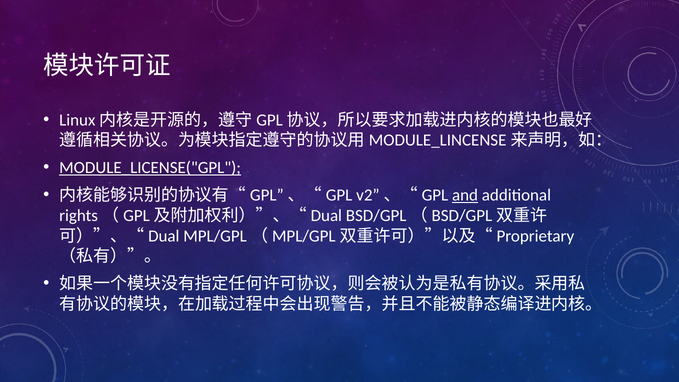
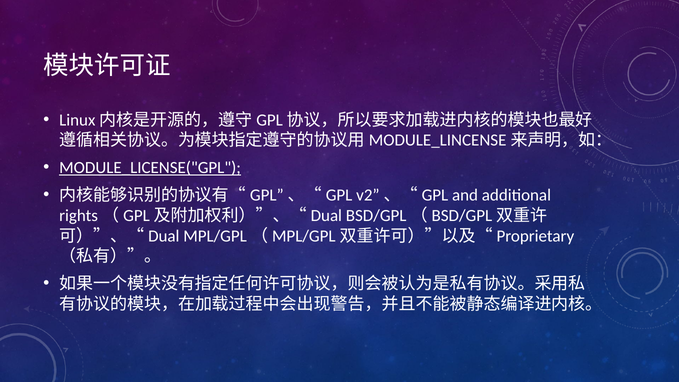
and underline: present -> none (465, 195)
